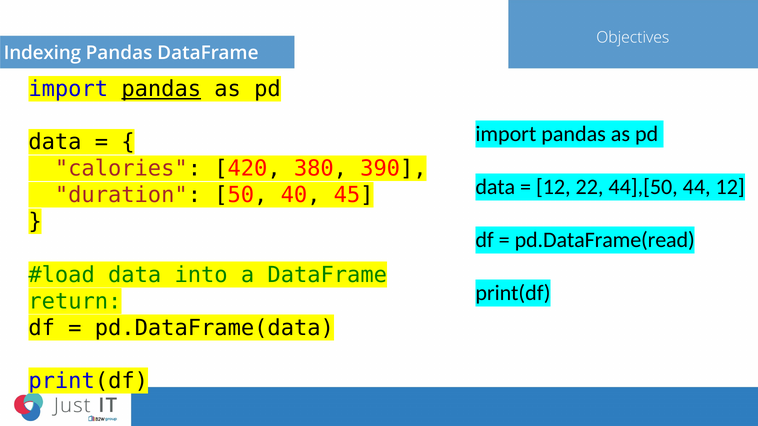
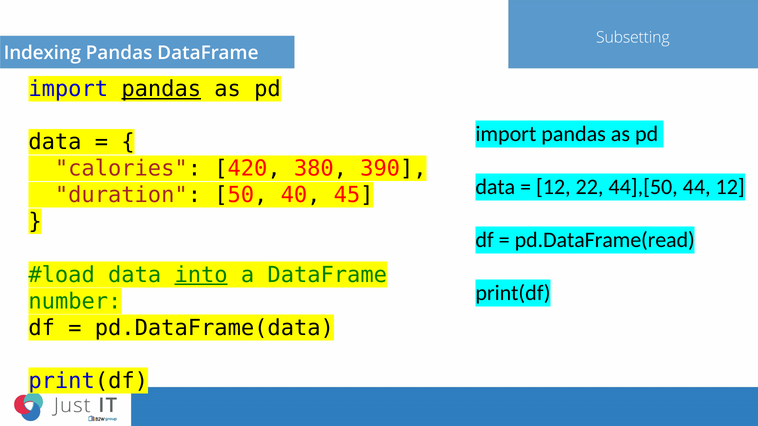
Objectives: Objectives -> Subsetting (633, 38)
into underline: none -> present (201, 275)
return: return -> number (75, 302)
